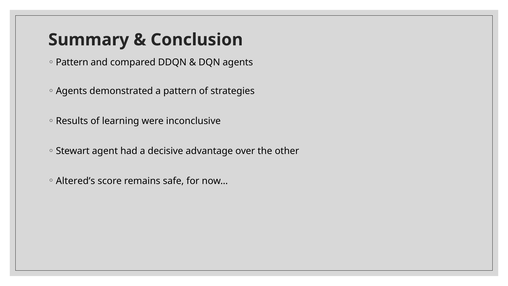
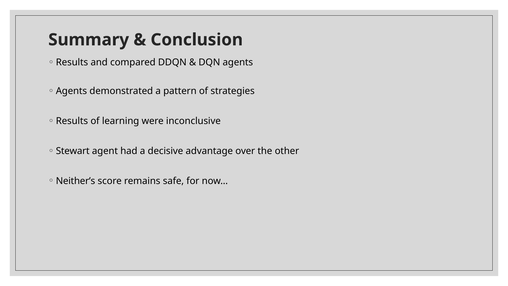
Pattern: Pattern -> Results (72, 62)
Altered’s: Altered’s -> Neither’s (76, 181)
